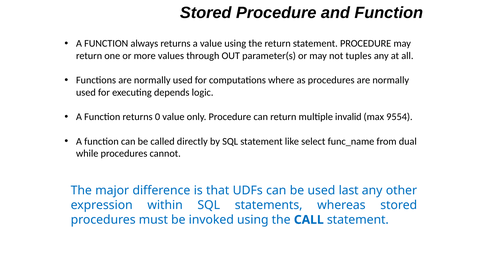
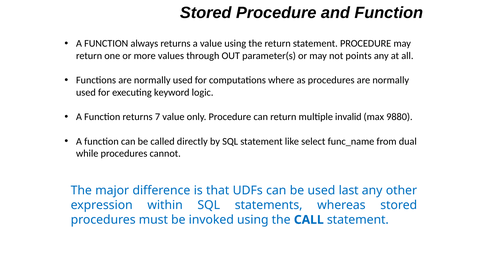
tuples: tuples -> points (359, 56)
depends: depends -> keyword (172, 92)
0: 0 -> 7 (157, 117)
9554: 9554 -> 9880 (399, 117)
